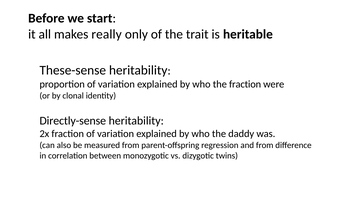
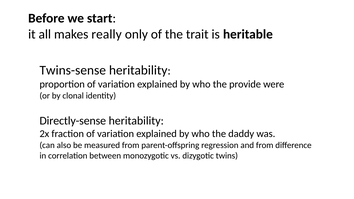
These-sense: These-sense -> Twins-sense (73, 70)
the fraction: fraction -> provide (245, 84)
